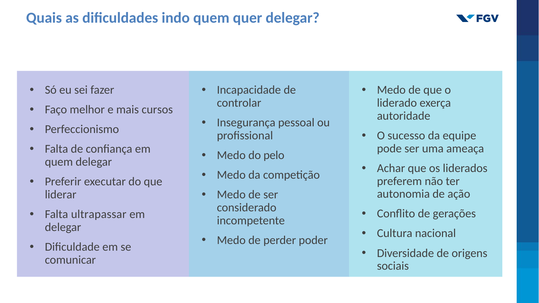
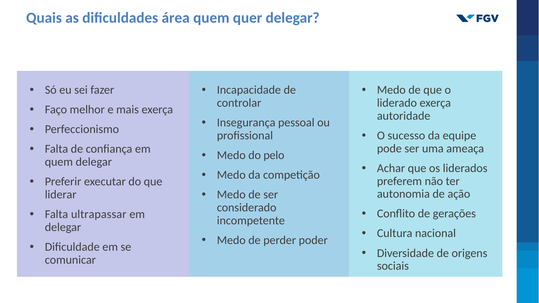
indo: indo -> área (176, 18)
mais cursos: cursos -> exerça (157, 110)
